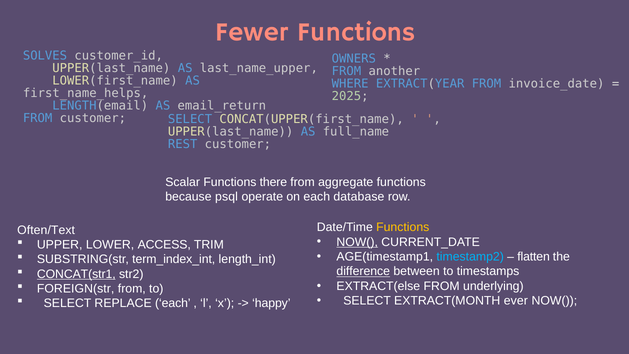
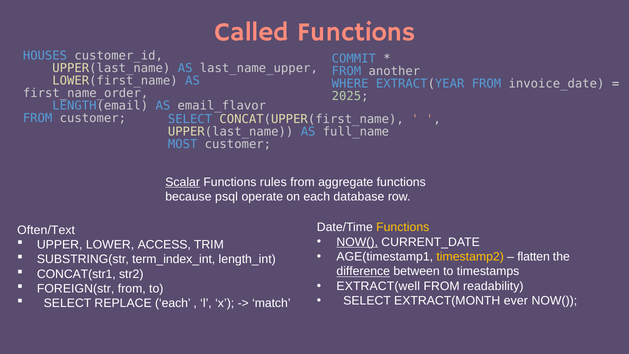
Fewer: Fewer -> Called (252, 32)
SOLVES: SOLVES -> HOUSES (45, 56)
OWNERS: OWNERS -> COMMIT (354, 59)
first_name_helps: first_name_helps -> first_name_order (86, 93)
email_return: email_return -> email_flavor (222, 105)
REST: REST -> MOST (183, 144)
Scalar underline: none -> present (183, 182)
there: there -> rules (273, 182)
timestamp2 colour: light blue -> yellow (470, 257)
CONCAT(str1 underline: present -> none (76, 274)
EXTRACT(else: EXTRACT(else -> EXTRACT(well (378, 286)
underlying: underlying -> readability (493, 286)
happy: happy -> match (271, 303)
